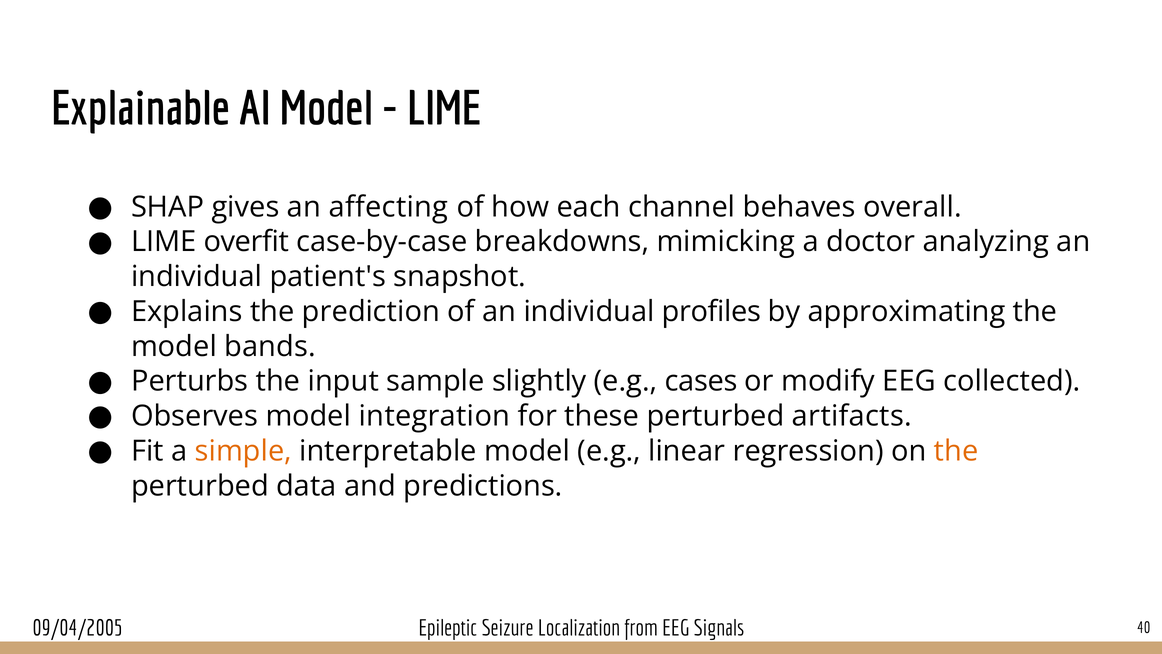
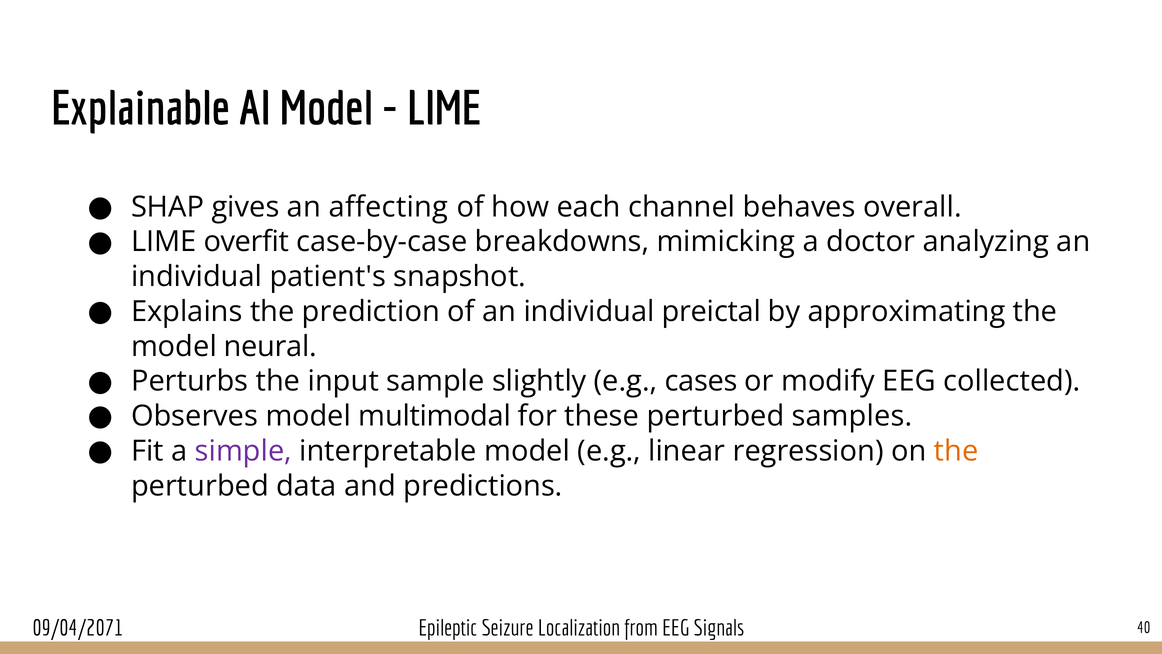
profiles: profiles -> preictal (711, 311)
bands: bands -> neural (270, 346)
integration: integration -> multimodal (435, 416)
artifacts: artifacts -> samples (852, 416)
simple colour: orange -> purple (243, 451)
09/04/2005: 09/04/2005 -> 09/04/2071 (78, 628)
